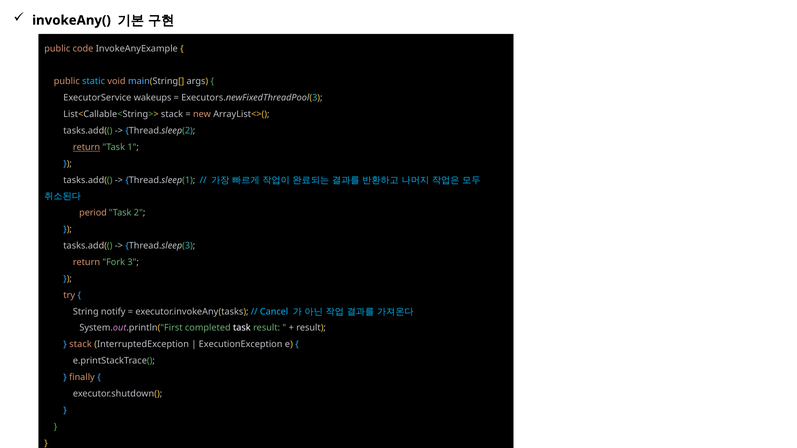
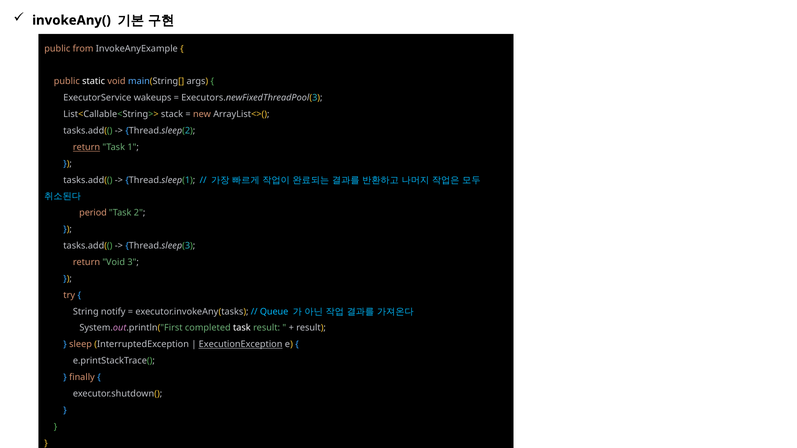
code: code -> from (83, 49)
static colour: light blue -> white (94, 81)
return Fork: Fork -> Void (114, 262)
Cancel: Cancel -> Queue (274, 312)
stack: stack -> sleep (81, 345)
ExecutionException underline: none -> present (241, 345)
